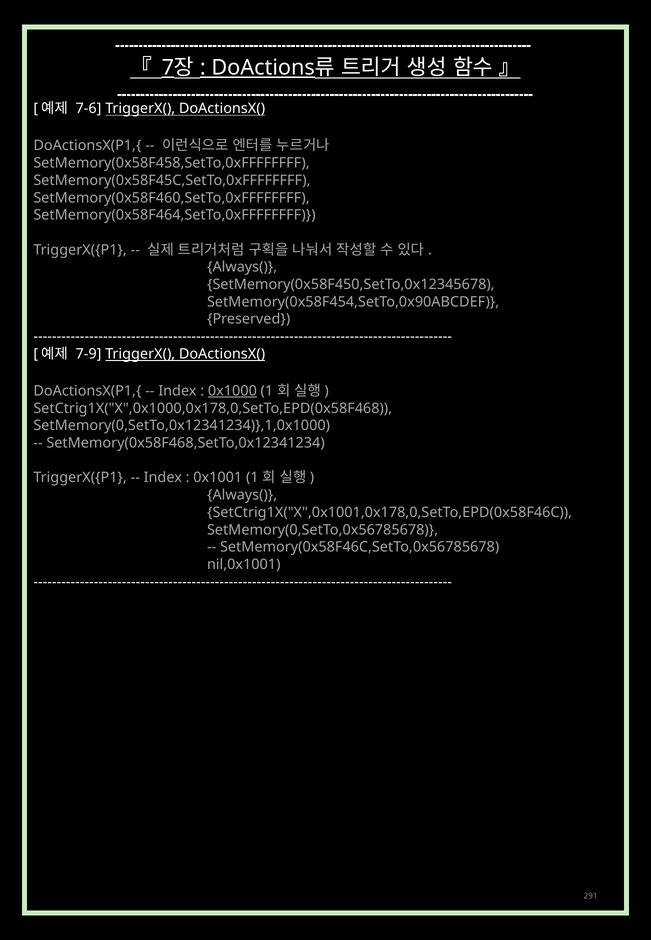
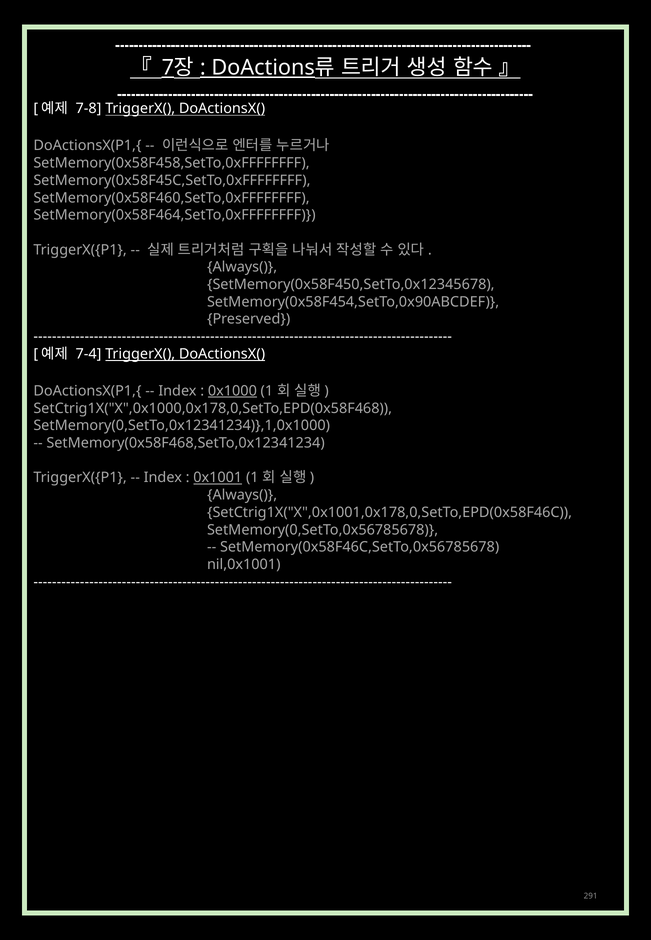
7-6: 7-6 -> 7-8 (89, 109)
7-9: 7-9 -> 7-4 (89, 354)
0x1001 underline: none -> present (218, 478)
